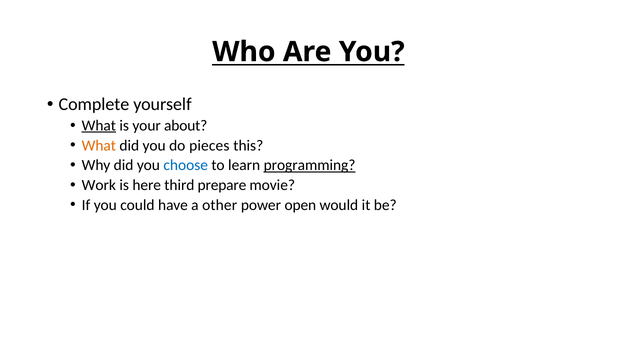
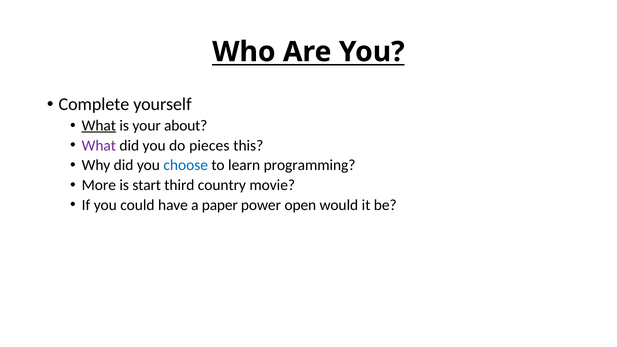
What colour: orange -> purple (99, 145)
programming underline: present -> none (310, 165)
Work: Work -> More (99, 185)
here: here -> start (147, 185)
prepare: prepare -> country (222, 185)
other: other -> paper (220, 205)
